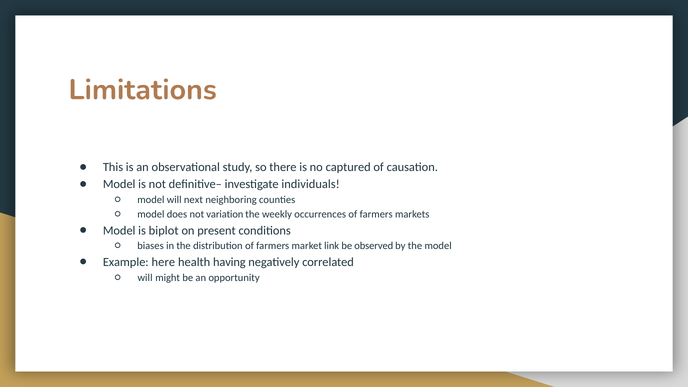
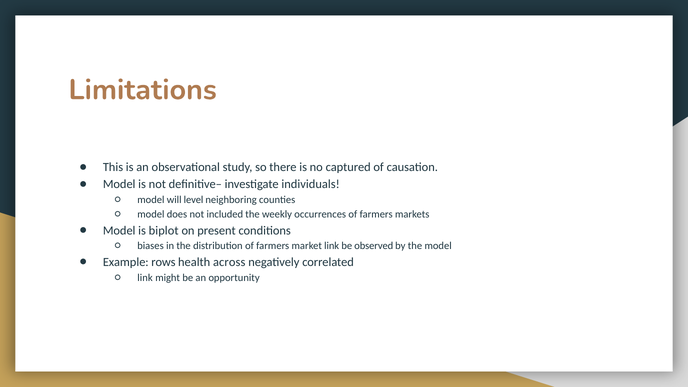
next: next -> level (194, 200)
variation: variation -> included (225, 214)
here: here -> rows (163, 262)
having: having -> across (229, 262)
will: will -> link (145, 278)
